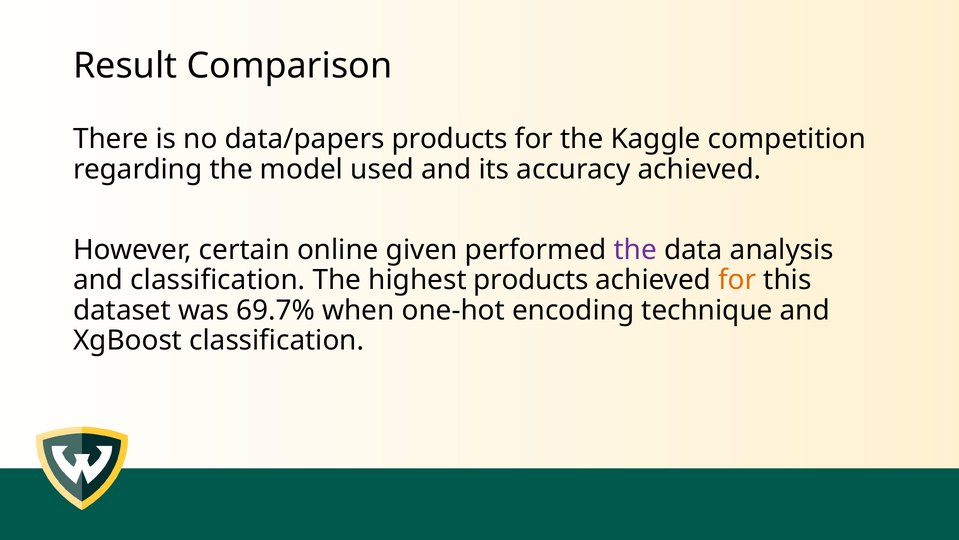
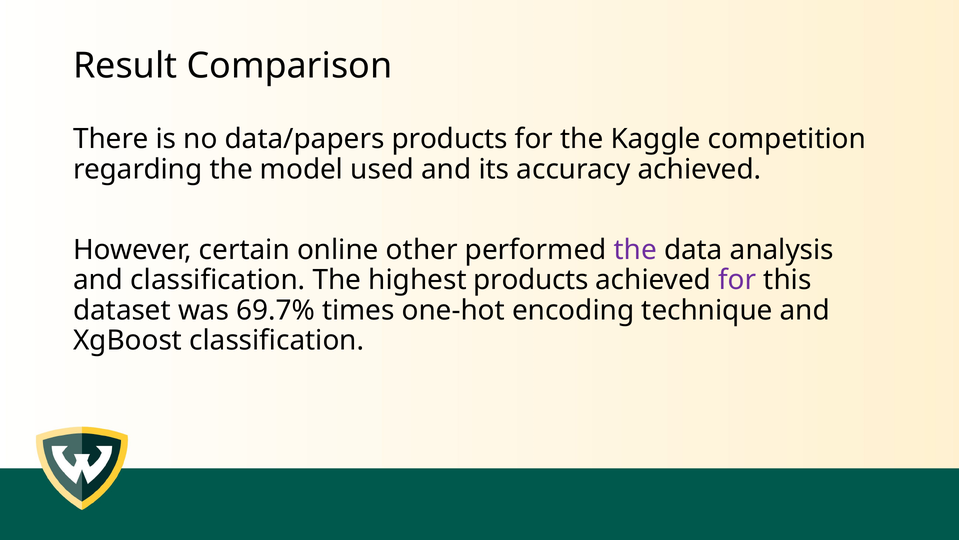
given: given -> other (422, 250)
for colour: orange -> purple (737, 280)
when: when -> times (358, 310)
